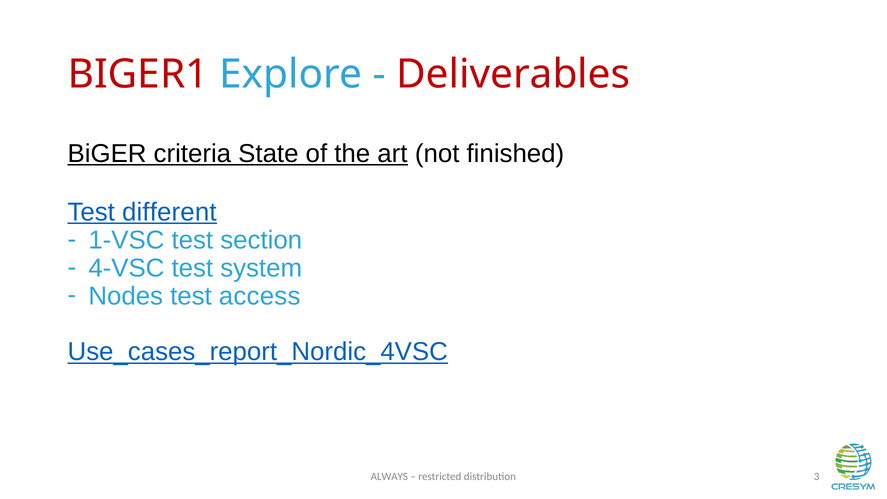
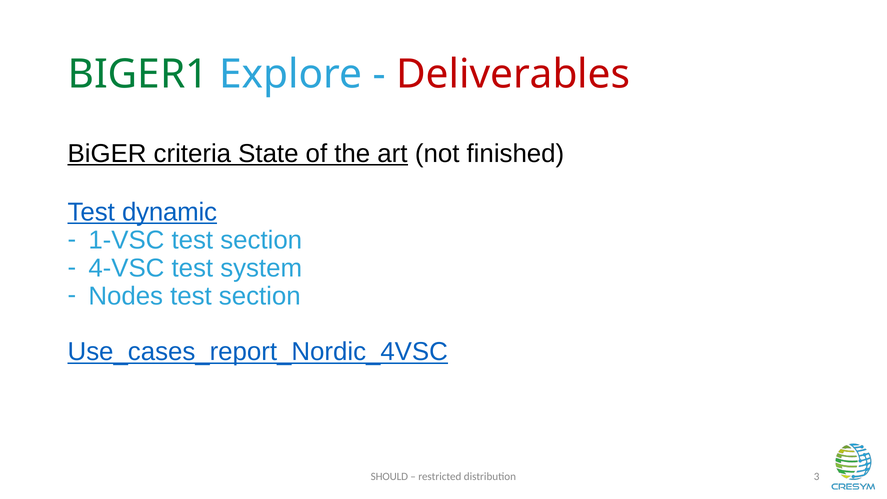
BIGER1 colour: red -> green (138, 75)
different: different -> dynamic (170, 212)
access: access -> section (260, 296)
ALWAYS: ALWAYS -> SHOULD (389, 476)
